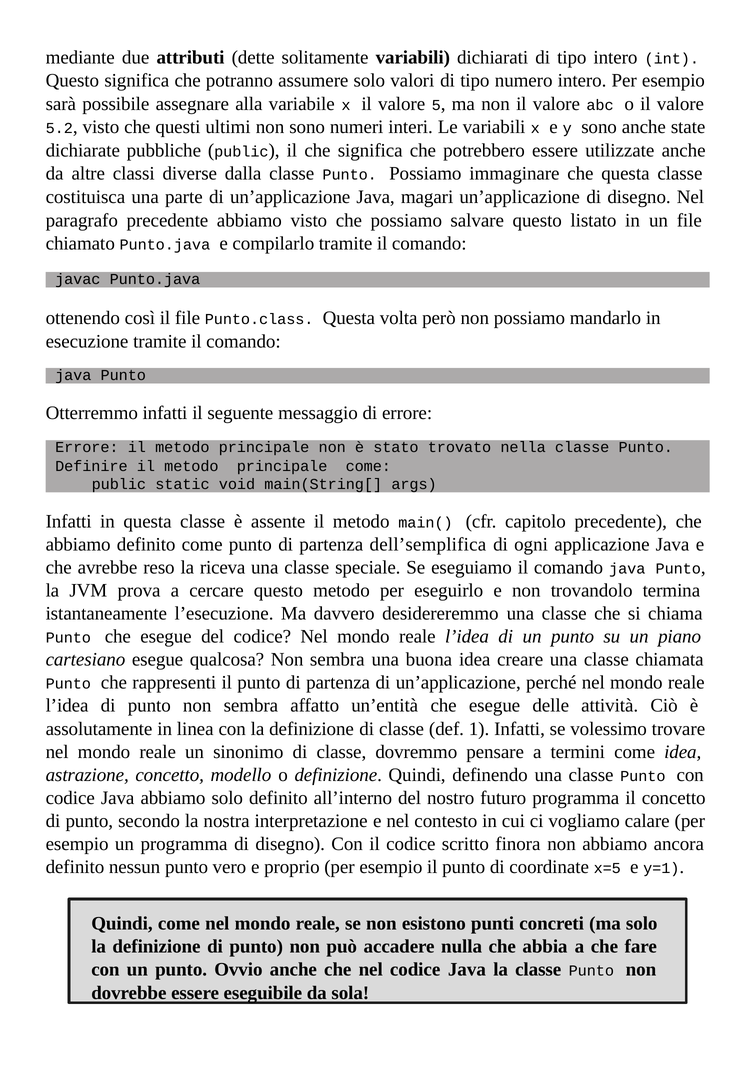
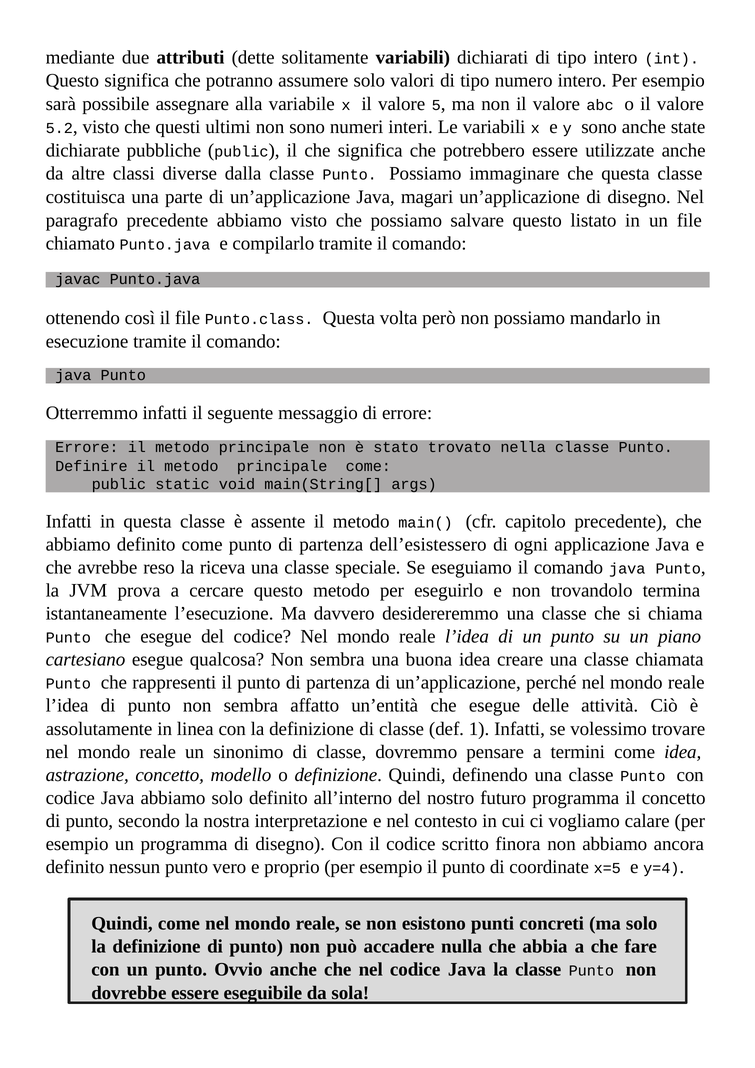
dell’semplifica: dell’semplifica -> dell’esistessero (428, 545)
y=1: y=1 -> y=4 (661, 869)
